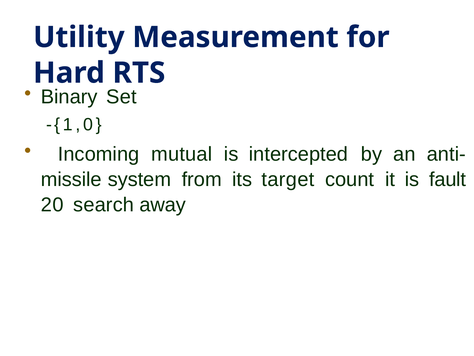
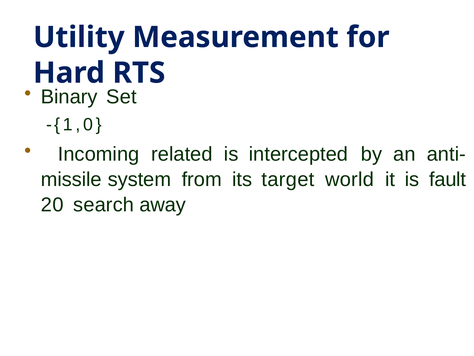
mutual: mutual -> related (182, 154)
count: count -> world (350, 179)
